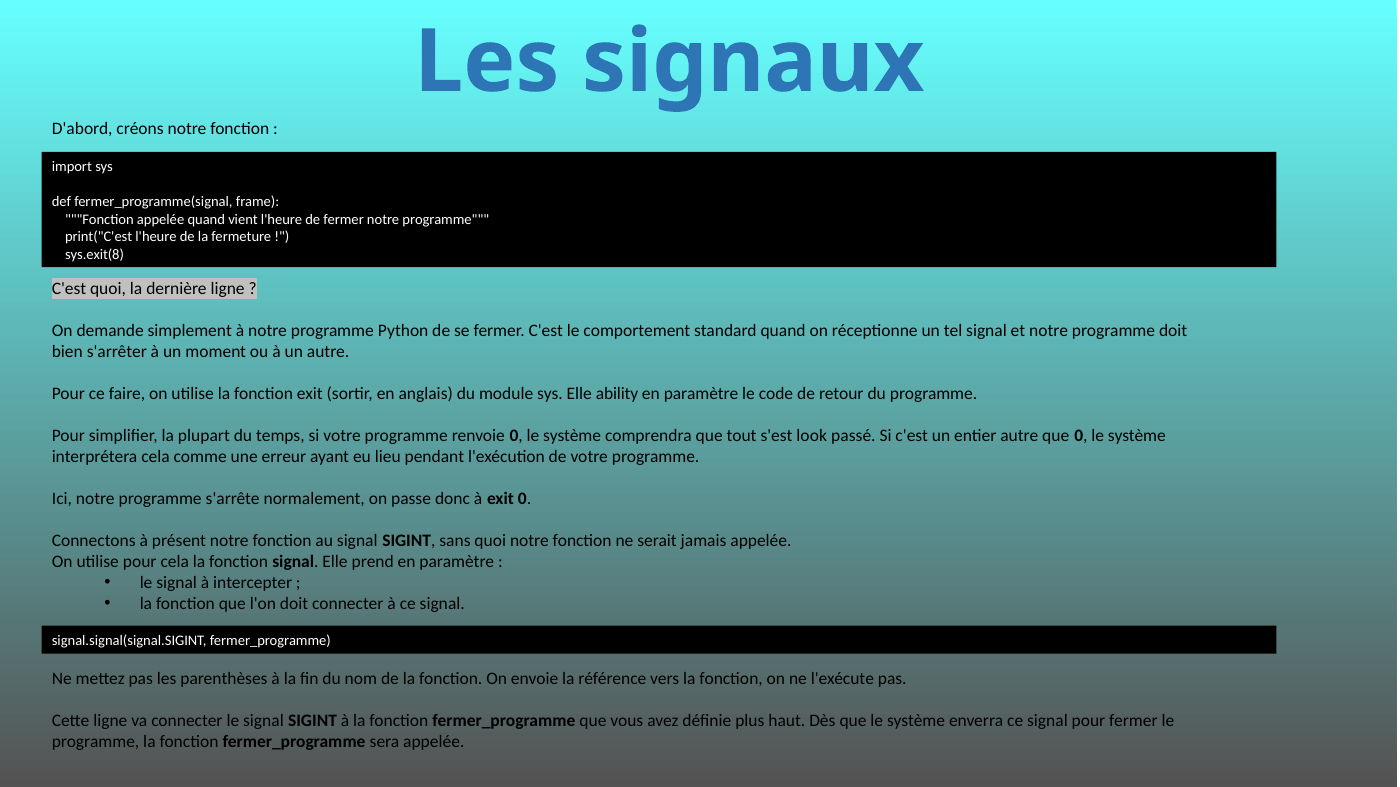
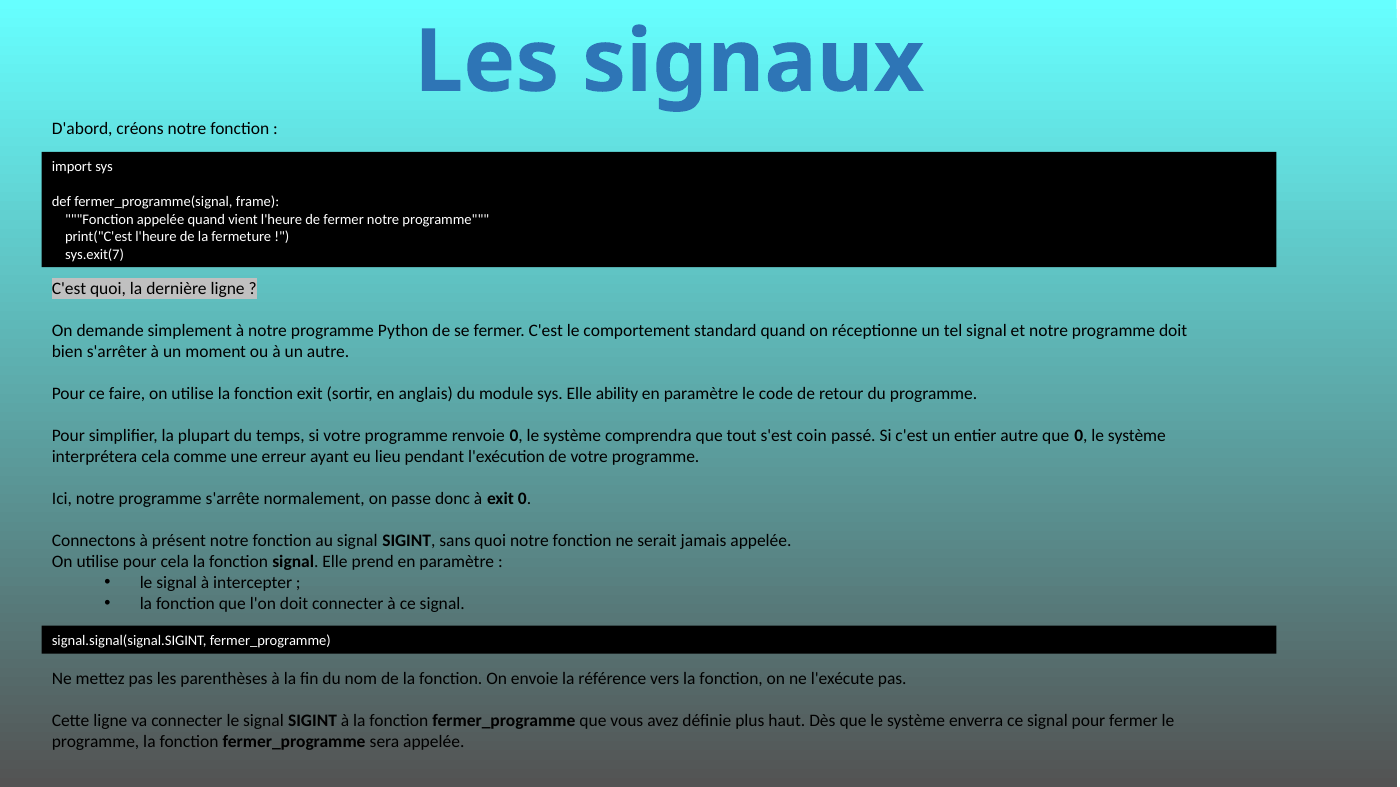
sys.exit(8: sys.exit(8 -> sys.exit(7 (94, 254)
look: look -> coin (812, 436)
